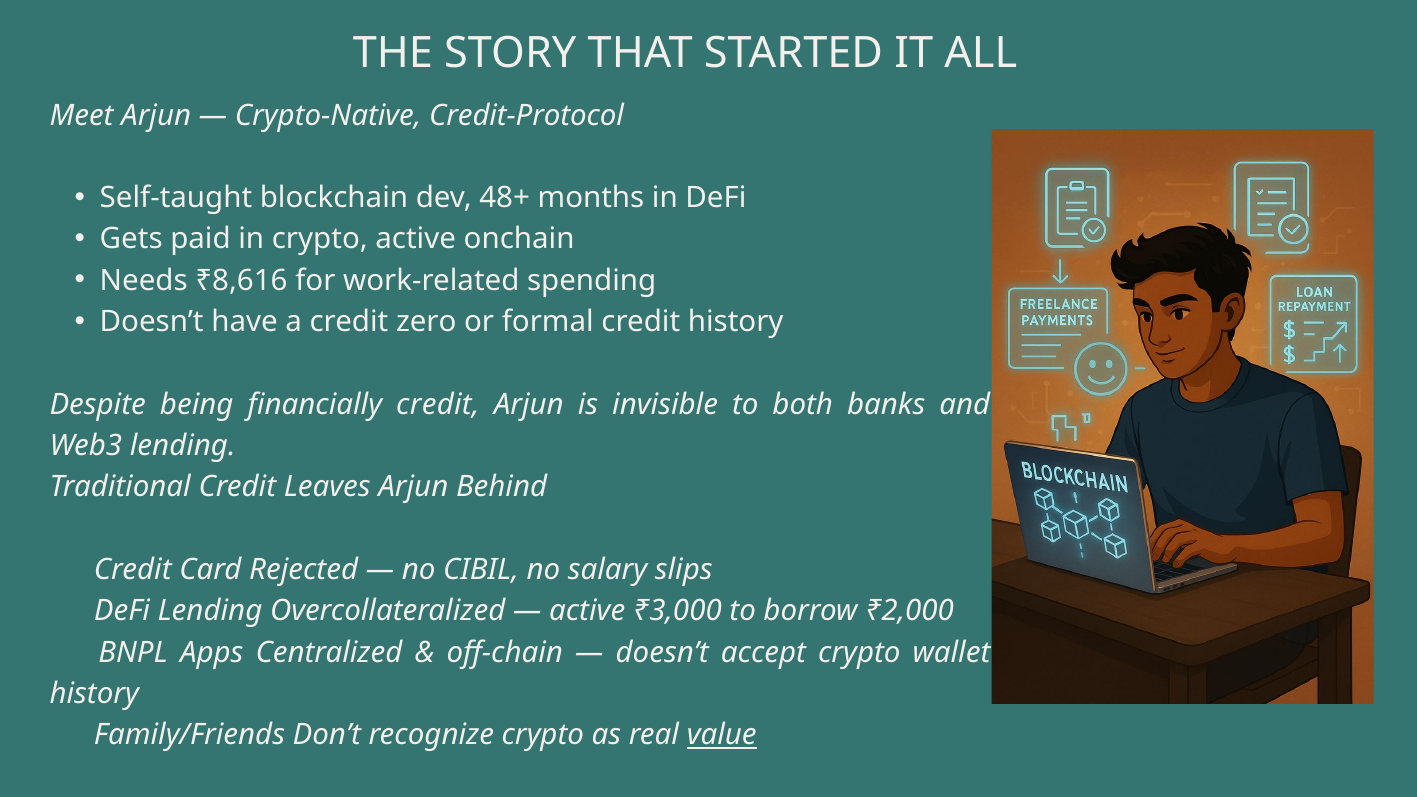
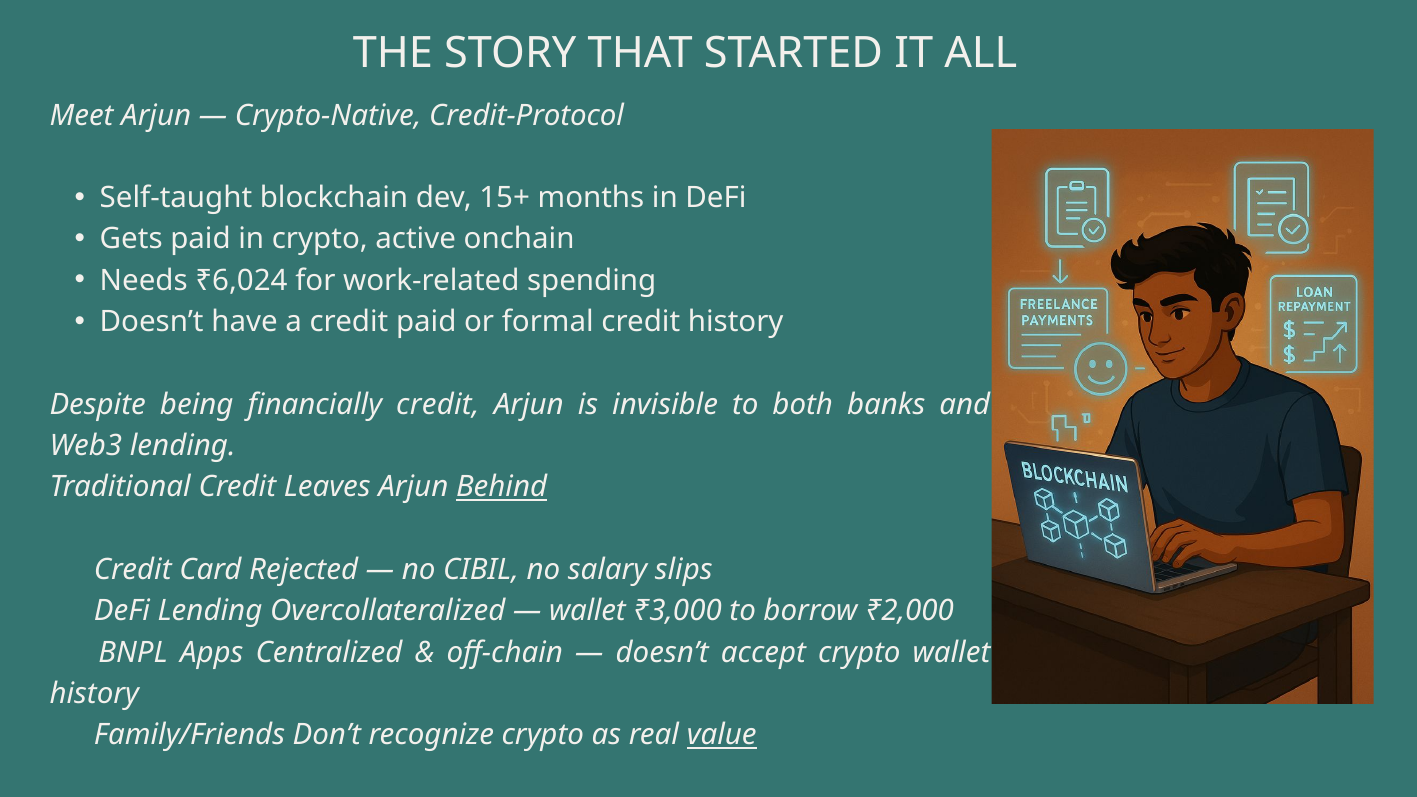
48+: 48+ -> 15+ (505, 198)
₹8,616: ₹8,616 -> ₹6,024 (241, 281)
credit zero: zero -> paid (426, 322)
Behind underline: none -> present (502, 487)
active: active -> wallet (587, 611)
